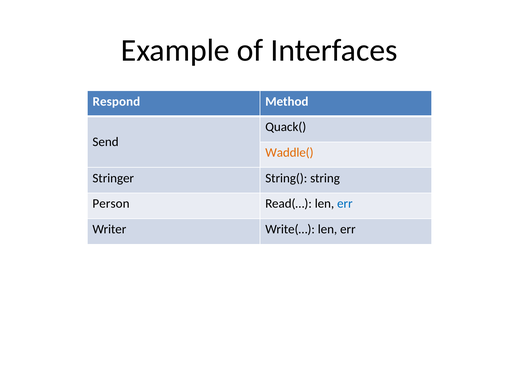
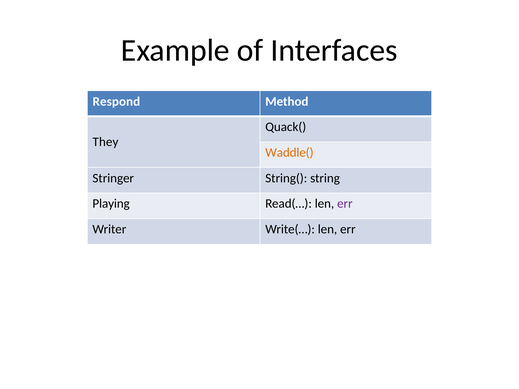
Send: Send -> They (105, 142)
Person: Person -> Playing (111, 204)
err colour: blue -> purple (345, 204)
